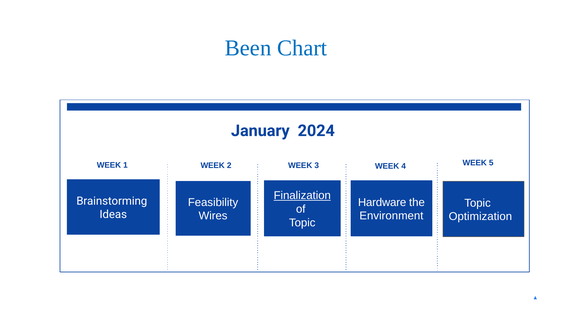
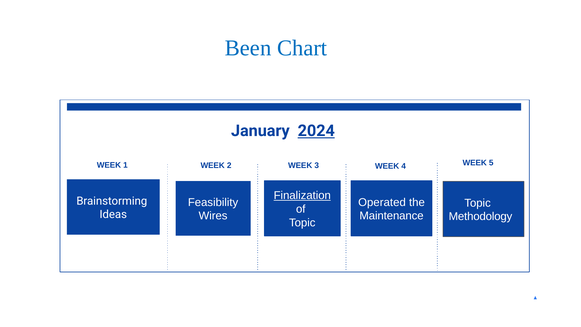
2024 underline: none -> present (316, 131)
Hardware: Hardware -> Operated (382, 202)
Environment: Environment -> Maintenance (392, 216)
Optimization: Optimization -> Methodology (480, 216)
